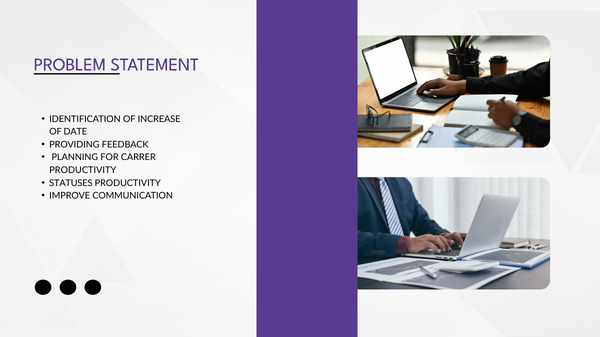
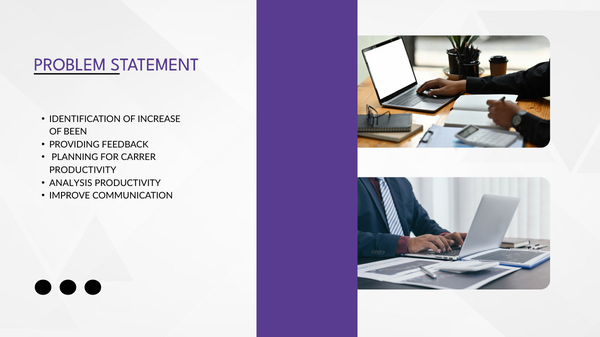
DATE: DATE -> BEEN (75, 132)
STATUSES: STATUSES -> ANALYSIS (71, 183)
